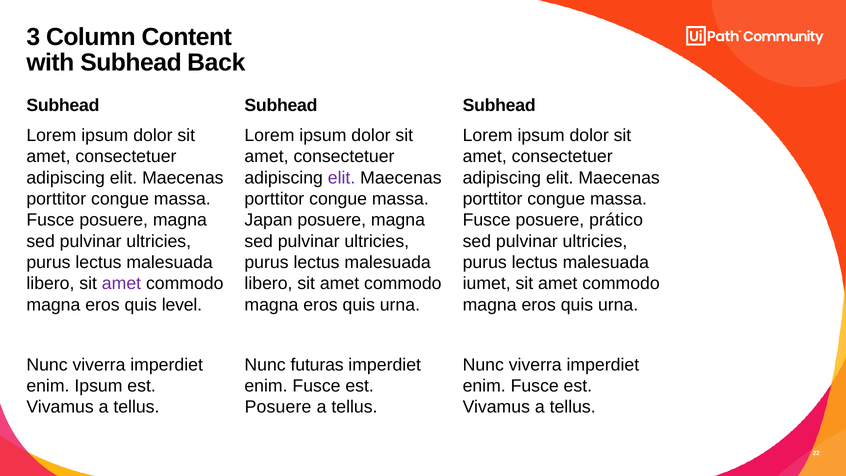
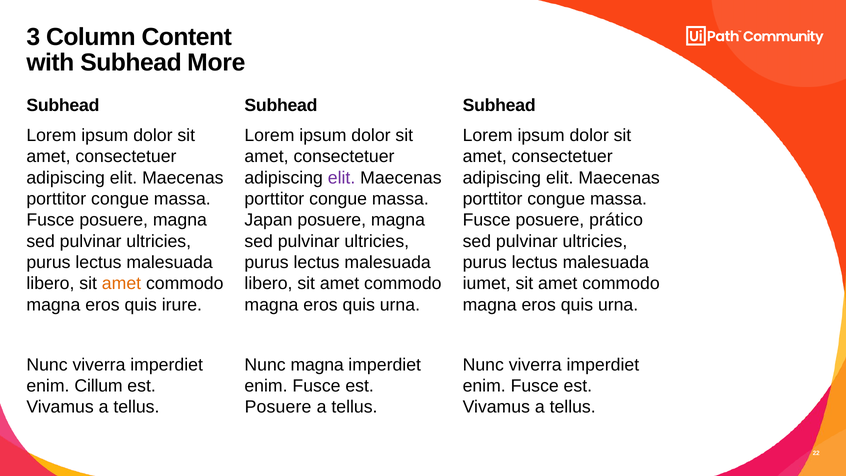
Back: Back -> More (216, 63)
amet colour: purple -> orange (121, 284)
level: level -> irure (182, 305)
Nunc futuras: futuras -> magna (317, 365)
enim Ipsum: Ipsum -> Cillum (99, 386)
